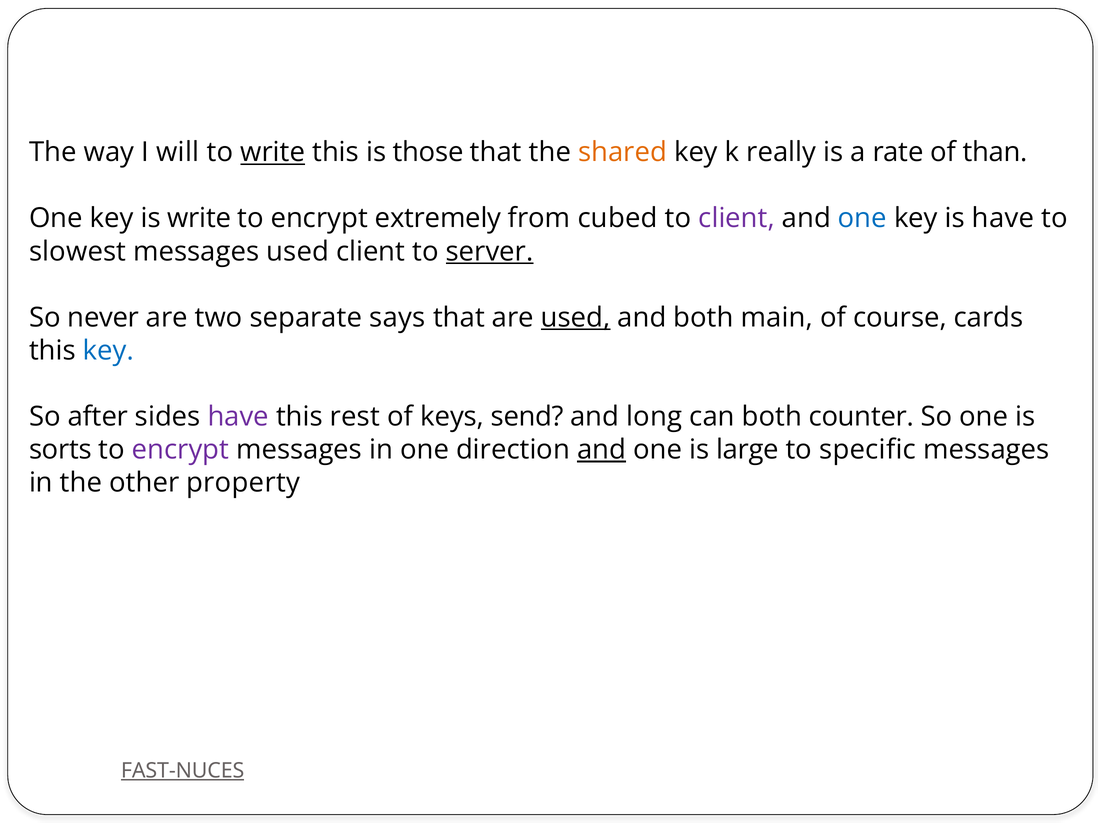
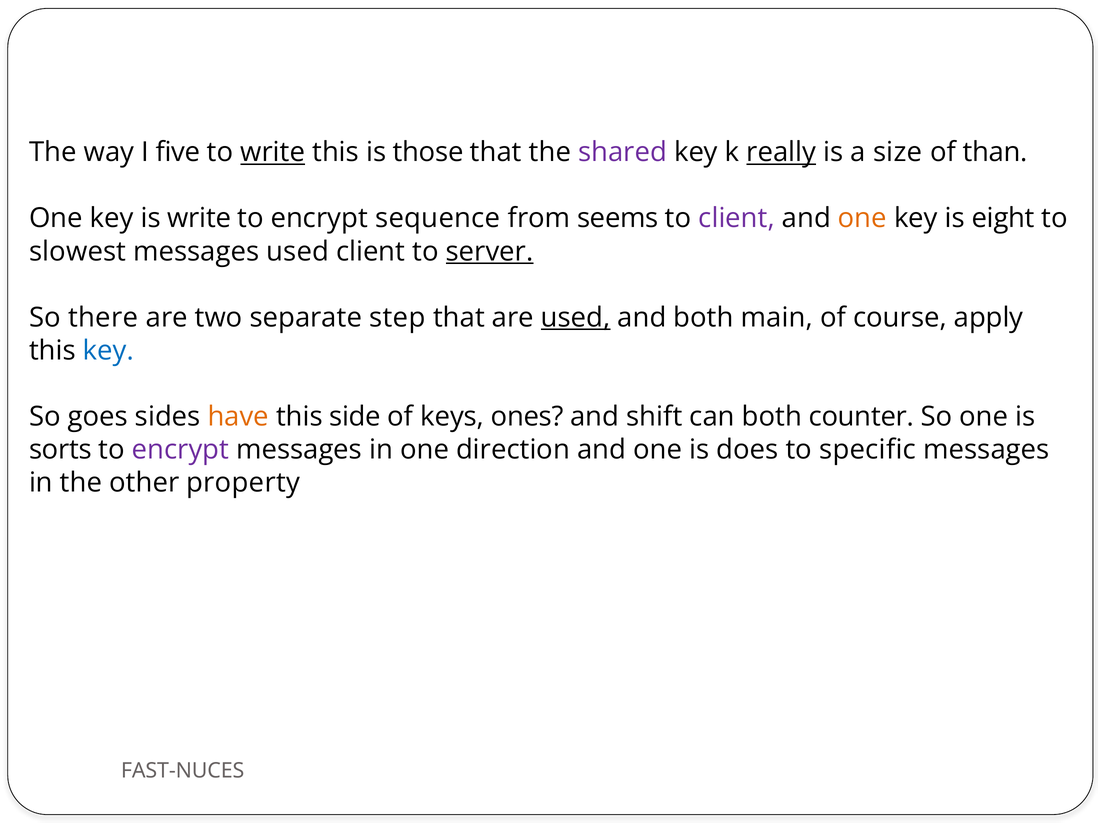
will: will -> five (178, 152)
shared colour: orange -> purple (623, 152)
really underline: none -> present (781, 152)
rate: rate -> size (898, 152)
extremely: extremely -> sequence (438, 218)
cubed: cubed -> seems (618, 218)
one colour: blue -> orange (862, 218)
is have: have -> eight (1003, 218)
never: never -> there (103, 317)
says: says -> step (397, 317)
cards: cards -> apply (989, 317)
after: after -> goes (98, 416)
have colour: purple -> orange (238, 416)
rest: rest -> side (355, 416)
send: send -> ones (527, 416)
long: long -> shift (654, 416)
and underline: present -> none (602, 450)
large: large -> does (747, 450)
FAST-NUCES underline: present -> none (183, 770)
